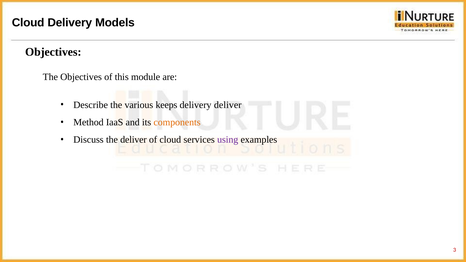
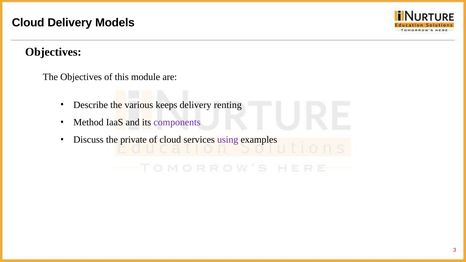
delivery deliver: deliver -> renting (228, 105)
components colour: orange -> purple (177, 122)
the deliver: deliver -> private (133, 140)
